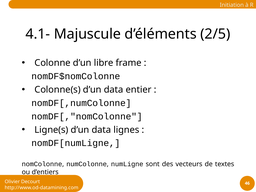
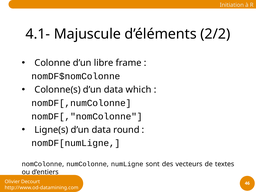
2/5: 2/5 -> 2/2 (215, 34)
entier: entier -> which (139, 90)
lignes: lignes -> round (126, 130)
